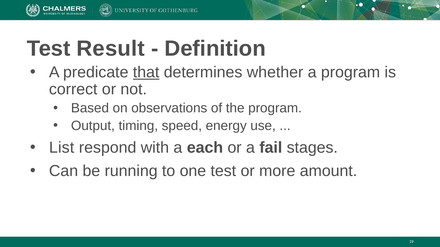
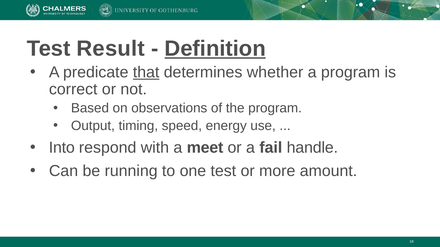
Definition underline: none -> present (215, 49)
List: List -> Into (62, 148)
each: each -> meet (205, 148)
stages: stages -> handle (312, 148)
